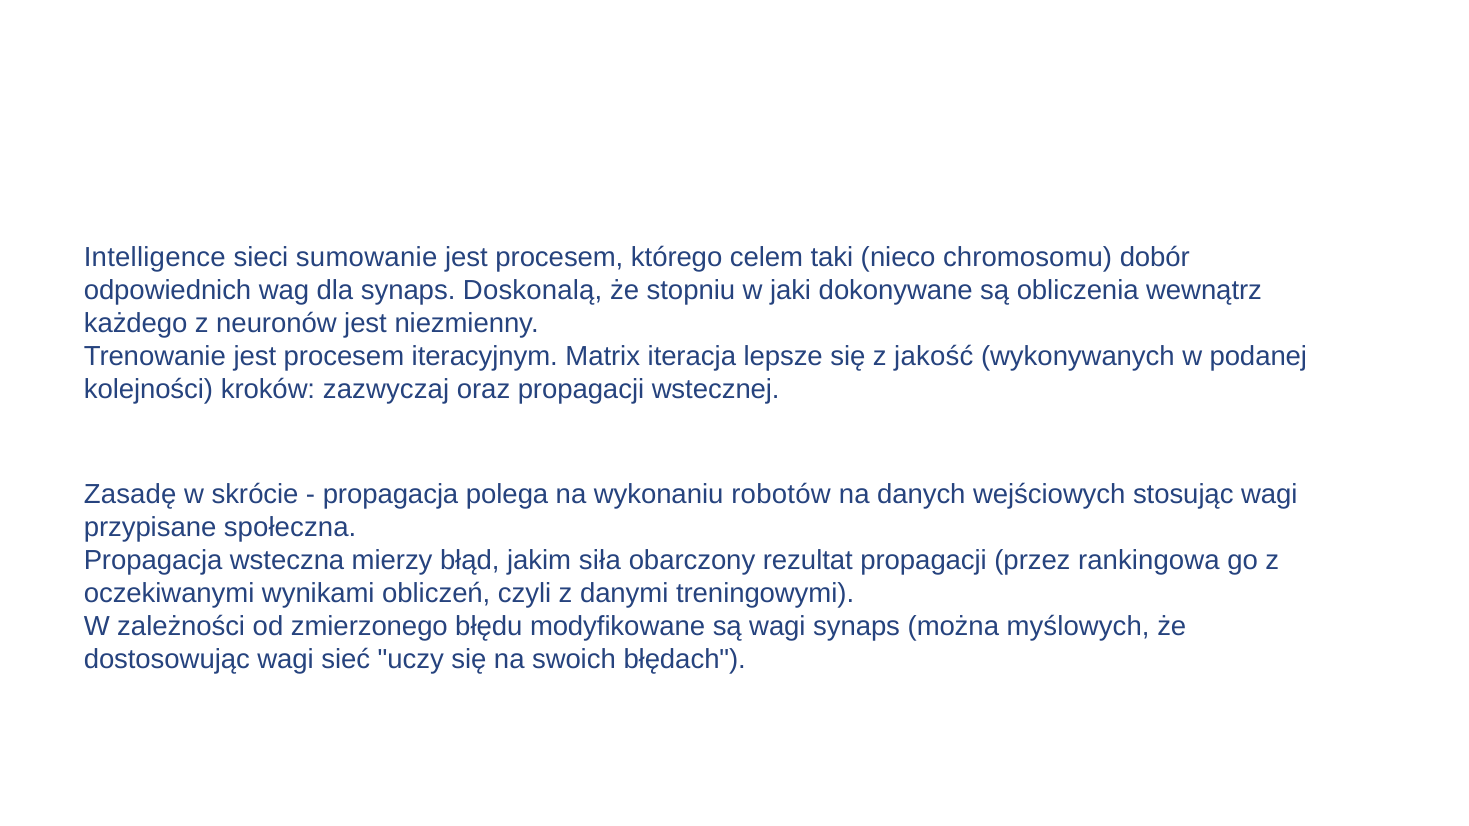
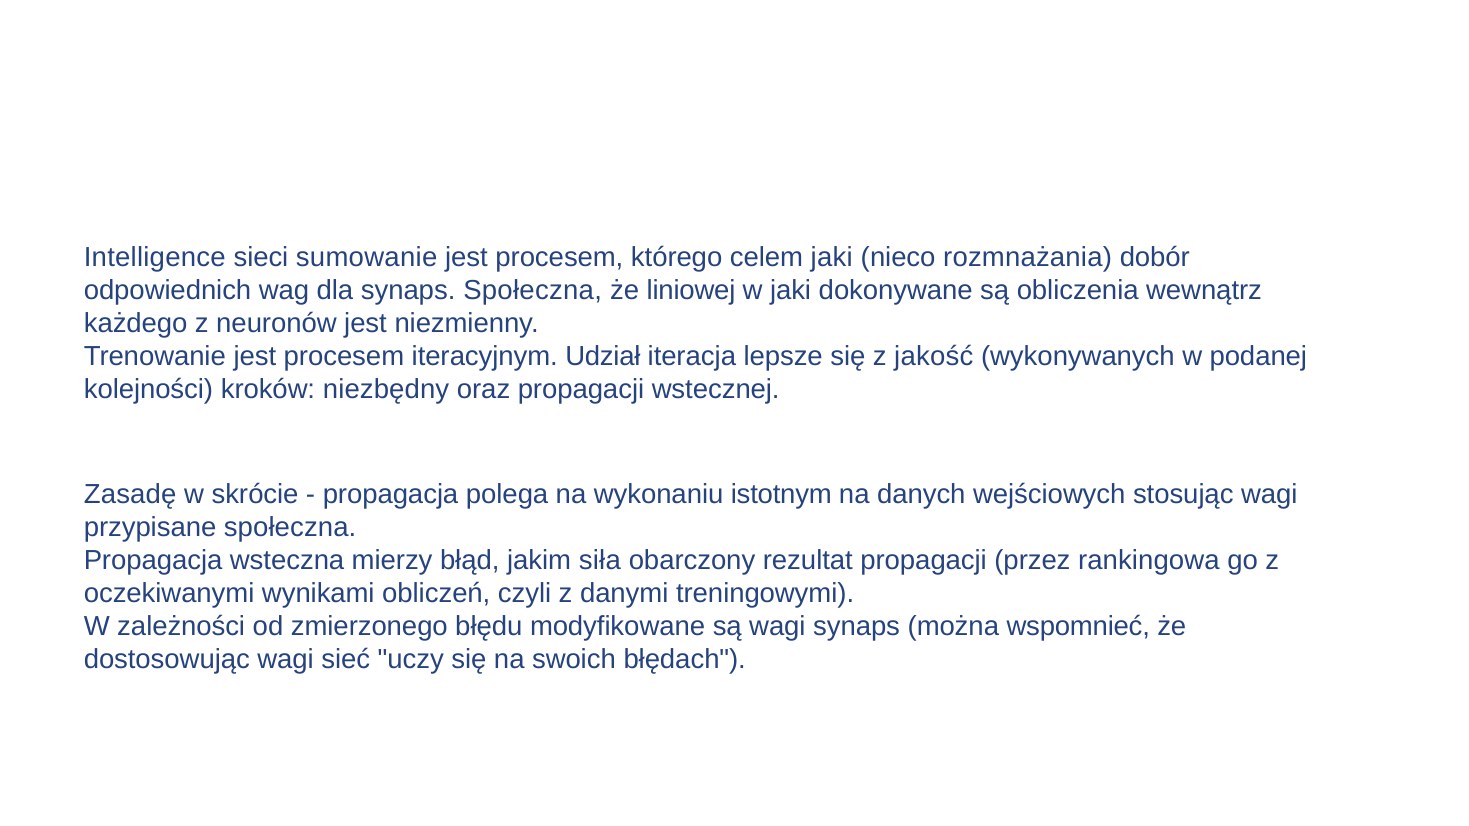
celem taki: taki -> jaki (832, 258)
chromosomu: chromosomu -> rozmnażania (1028, 258)
synaps Doskonalą: Doskonalą -> Społeczna (533, 291)
stopniu: stopniu -> liniowej (691, 291)
Matrix: Matrix -> Udział (603, 357)
zazwyczaj: zazwyczaj -> niezbędny (386, 390)
robotów: robotów -> istotnym (781, 495)
myślowych: myślowych -> wspomnieć (1078, 627)
